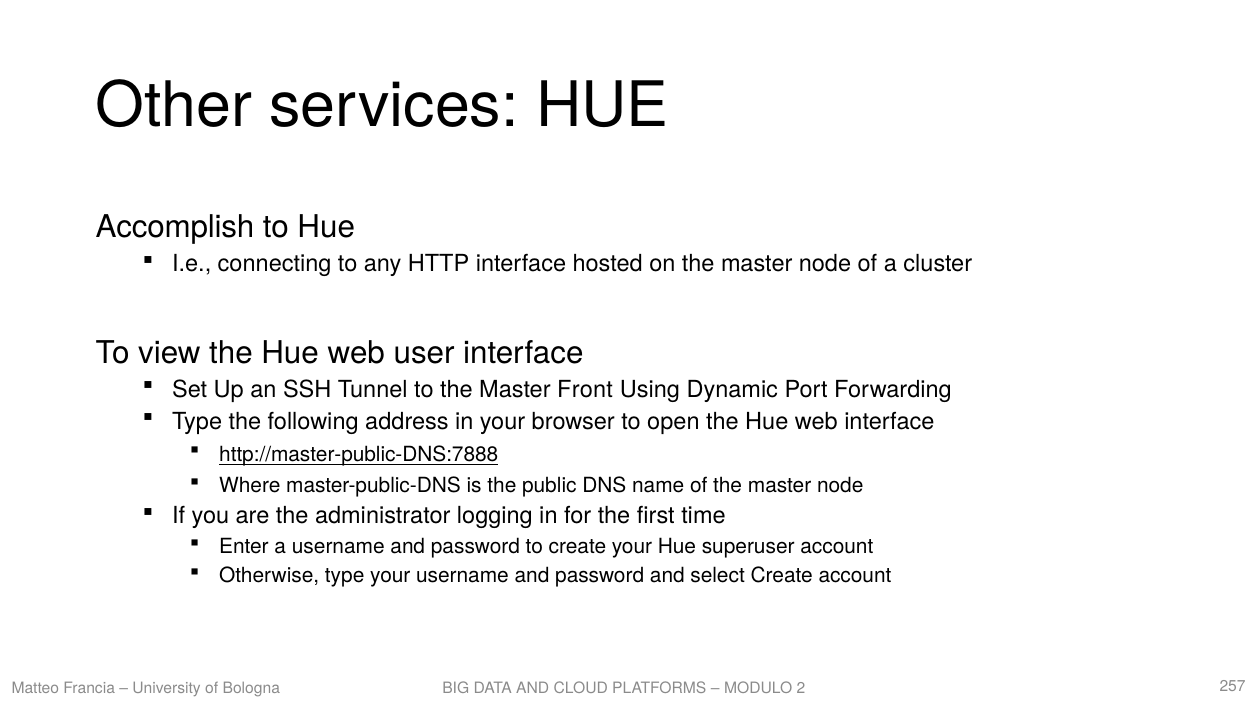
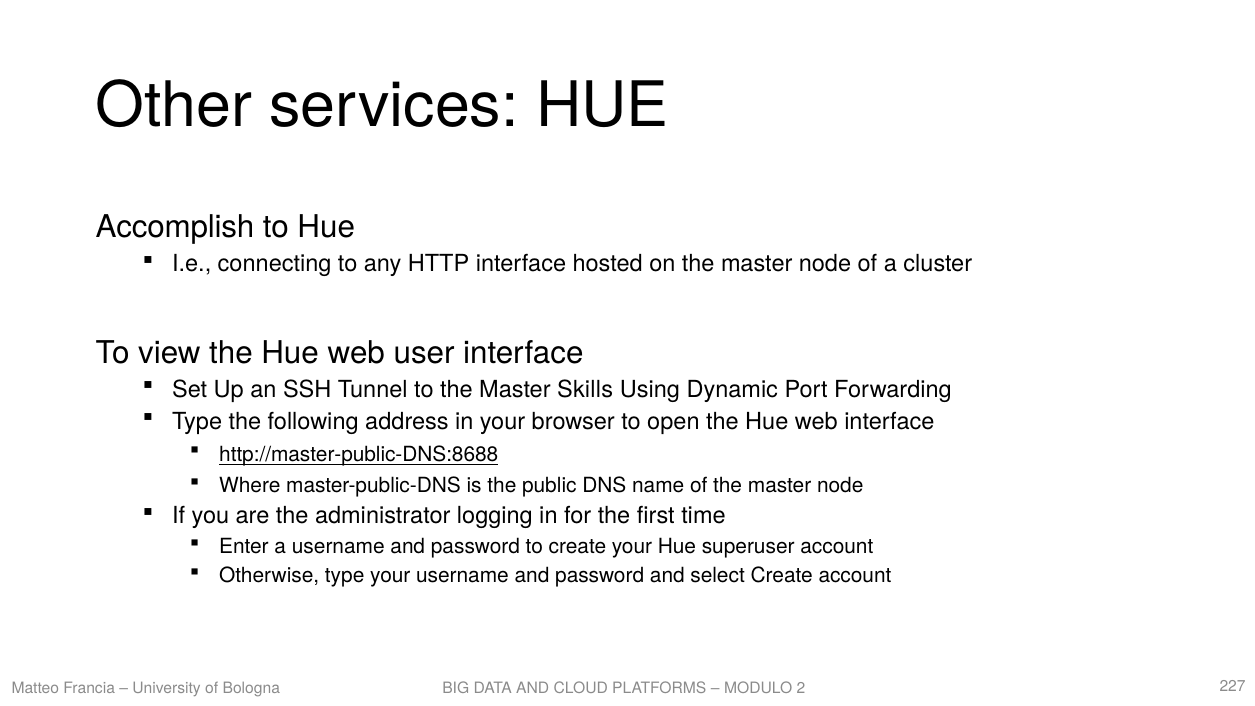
Front: Front -> Skills (585, 390)
http://master-public-DNS:7888: http://master-public-DNS:7888 -> http://master-public-DNS:8688 (359, 455)
257: 257 -> 227 (1233, 686)
